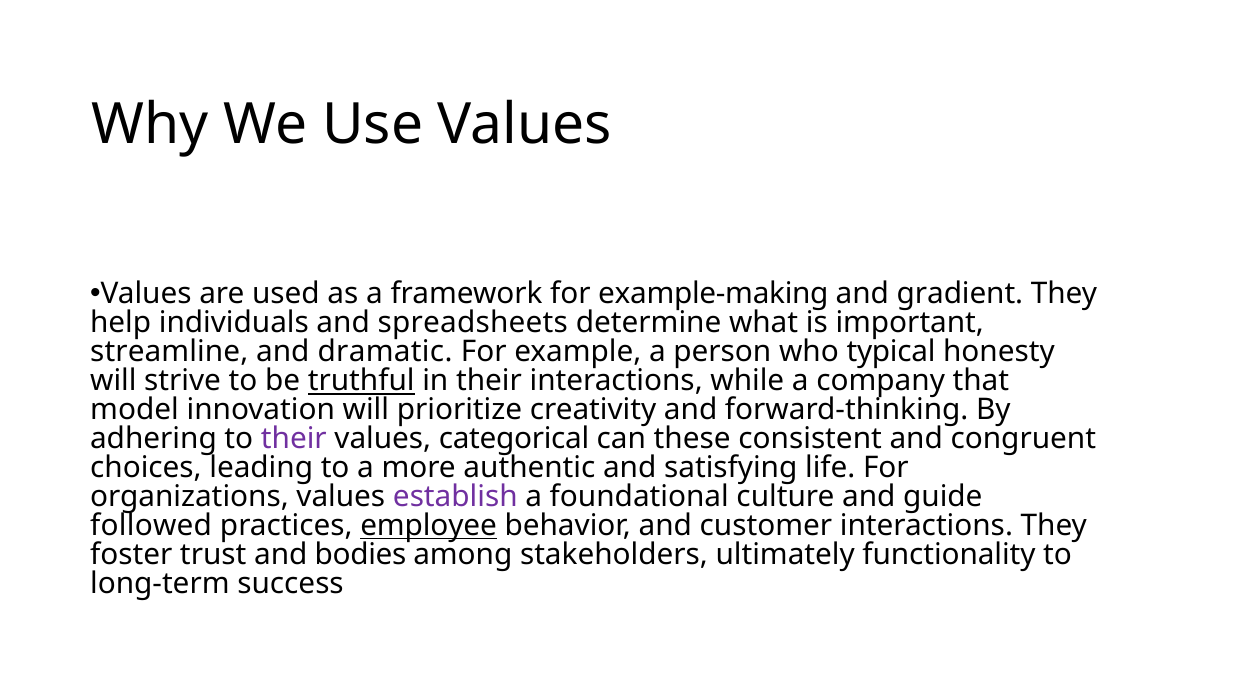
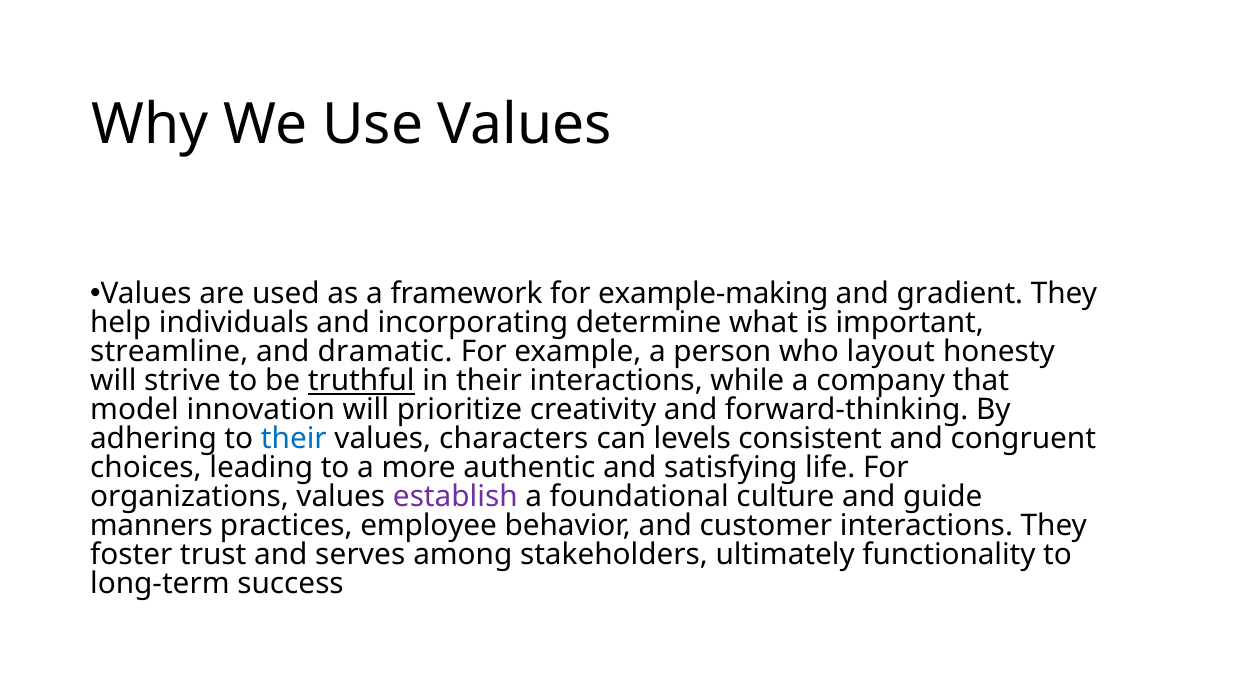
spreadsheets: spreadsheets -> incorporating (473, 323)
typical: typical -> layout (891, 352)
their colour: purple -> blue (294, 439)
categorical: categorical -> characters (514, 439)
these: these -> levels (692, 439)
followed: followed -> manners (151, 525)
employee underline: present -> none (429, 525)
bodies: bodies -> serves (360, 554)
